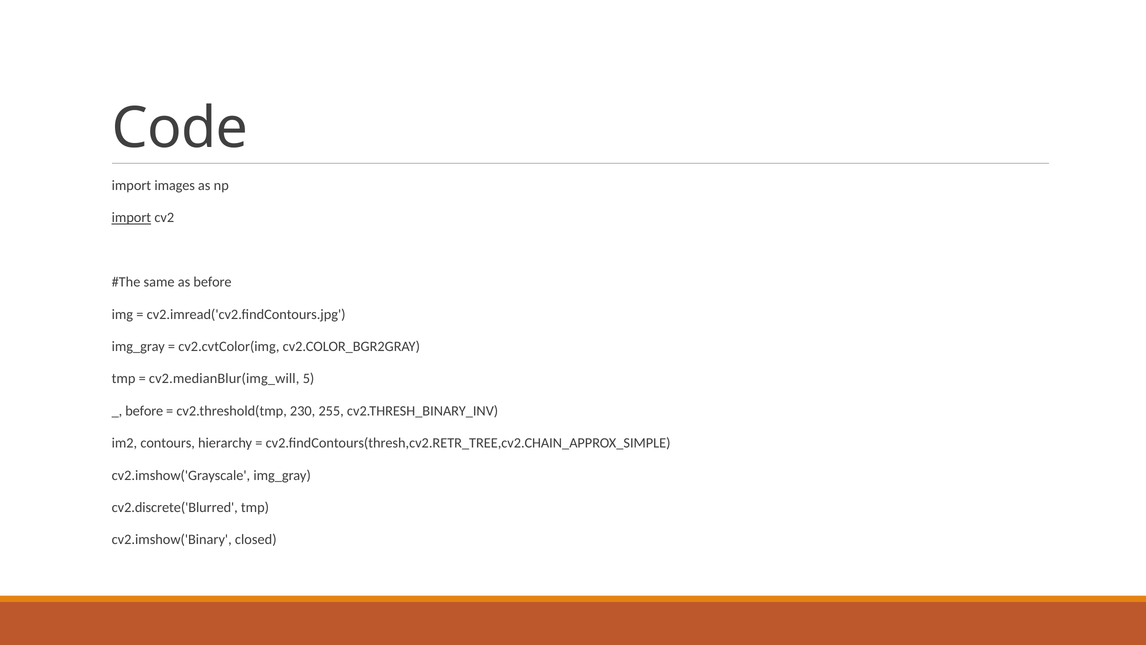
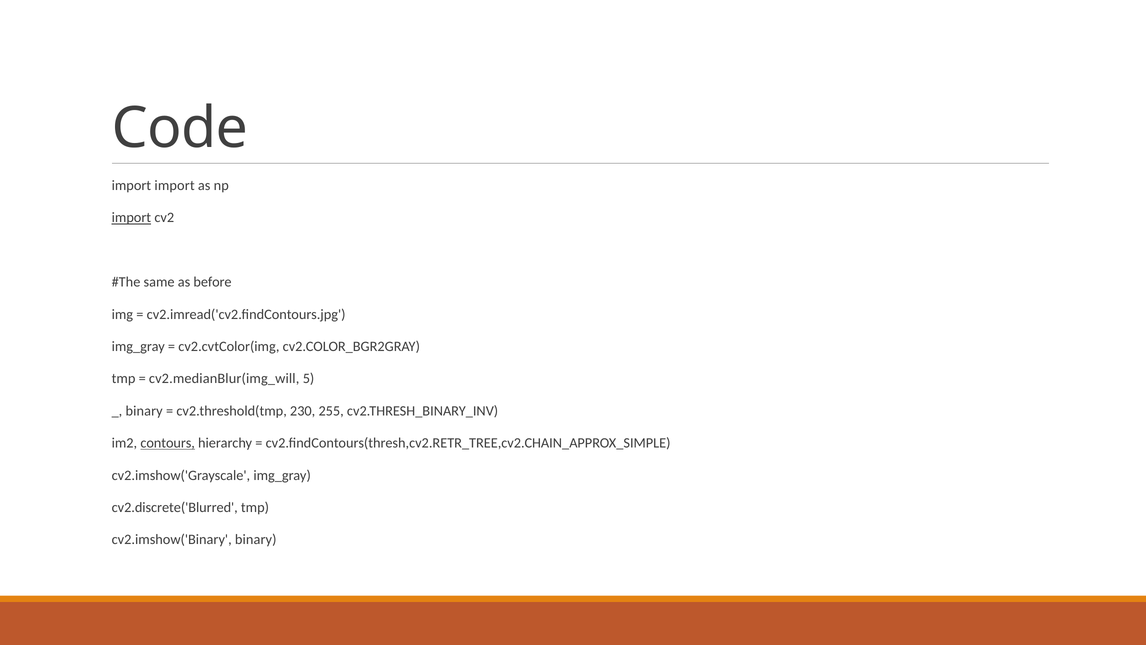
import images: images -> import (175, 185)
before: before -> binary (144, 411)
contours underline: none -> present (168, 443)
cv2.imshow('Binary closed: closed -> binary (256, 539)
